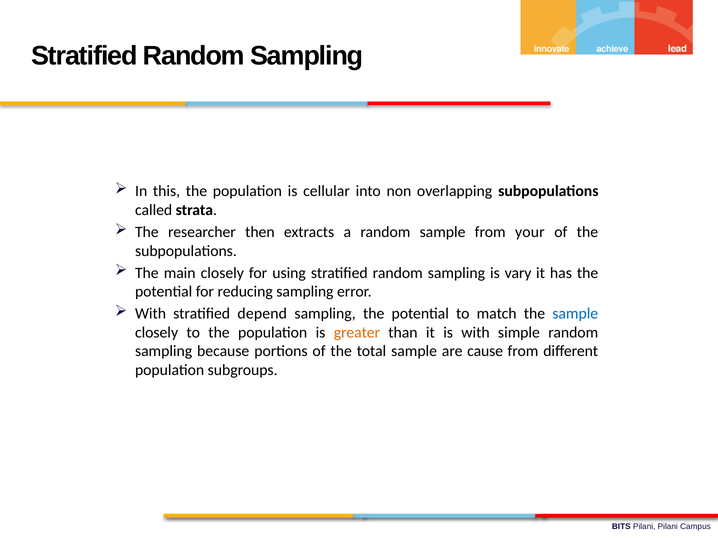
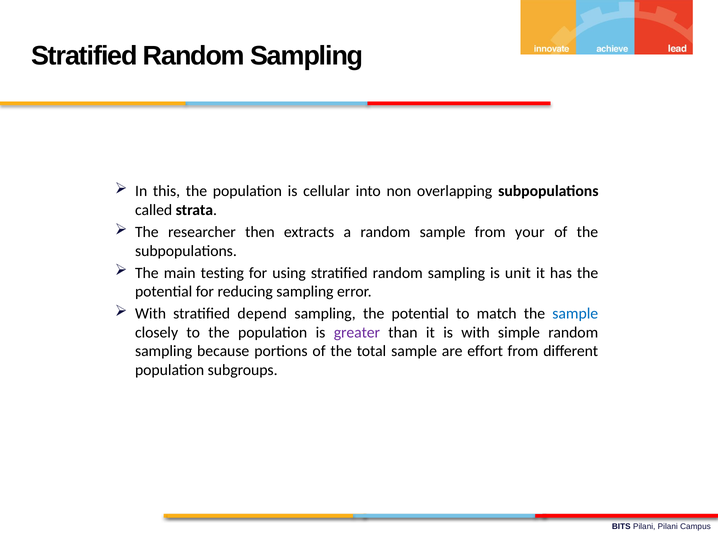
main closely: closely -> testing (222, 273)
vary: vary -> unit (518, 273)
greater colour: orange -> purple (357, 333)
cause: cause -> effort (485, 352)
